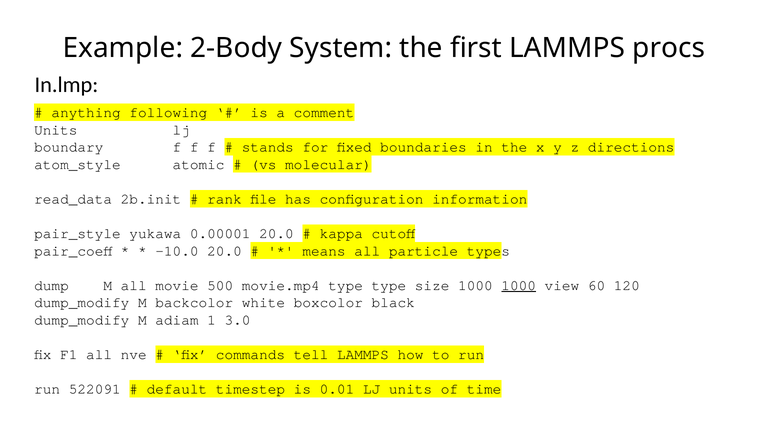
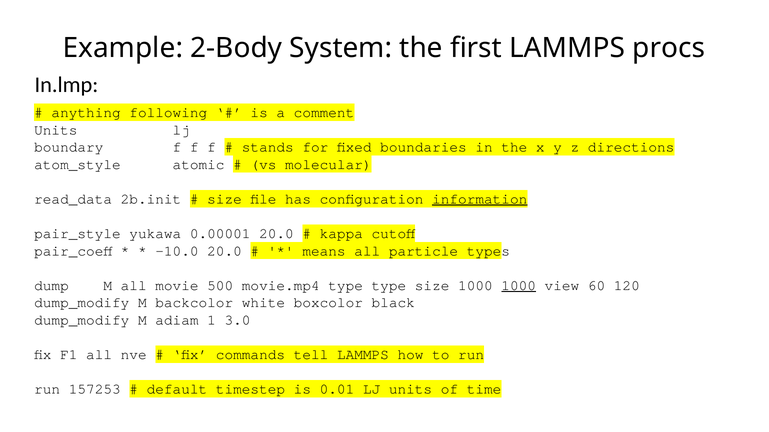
rank: rank -> size (225, 199)
information underline: none -> present (480, 199)
522091: 522091 -> 157253 (95, 389)
